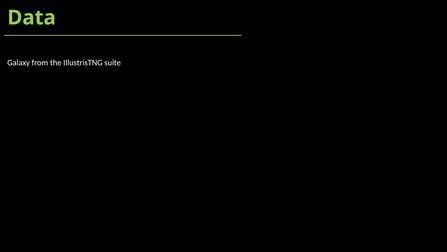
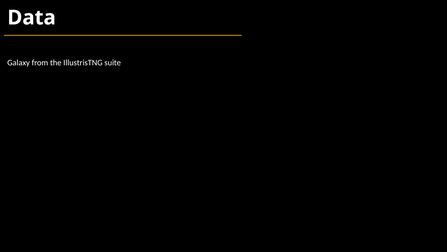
Data colour: light green -> white (32, 18)
